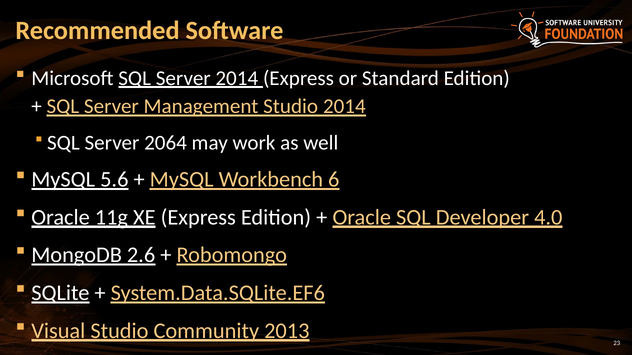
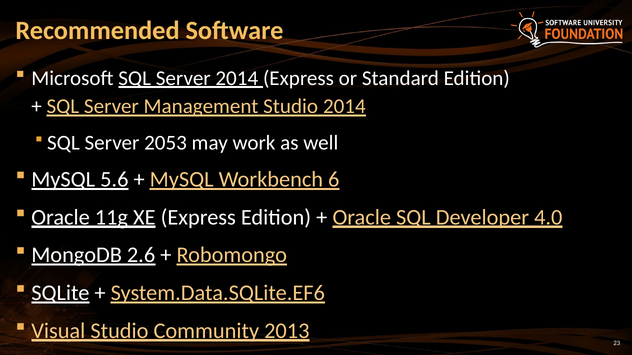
2064: 2064 -> 2053 (166, 143)
